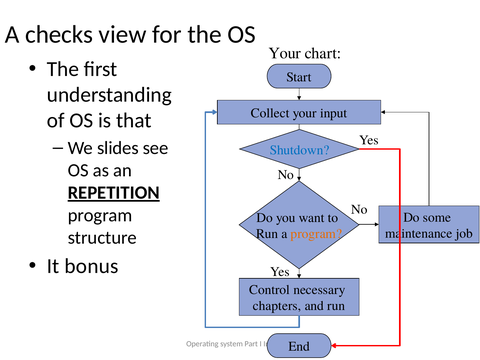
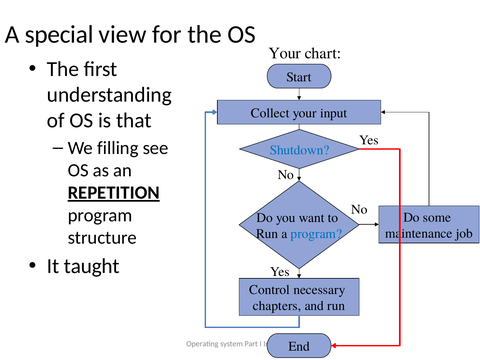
checks: checks -> special (59, 34)
slides: slides -> filling (118, 148)
program colour: orange -> blue (316, 234)
bonus: bonus -> taught (92, 266)
